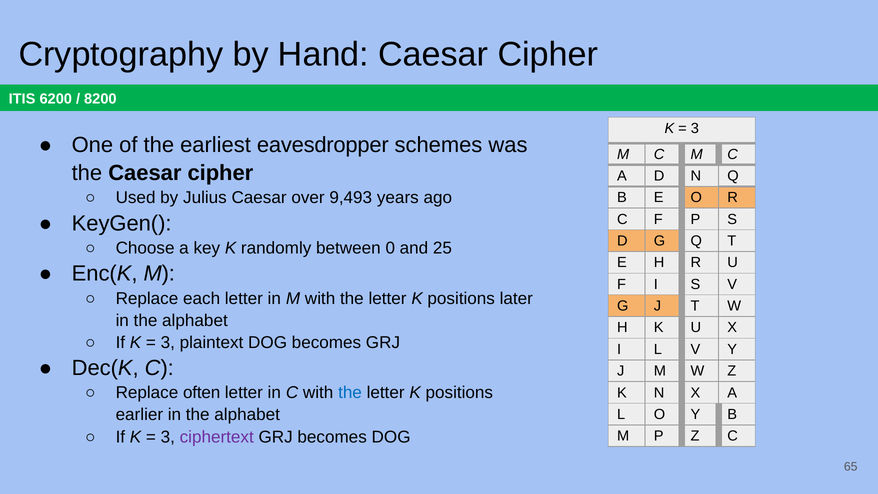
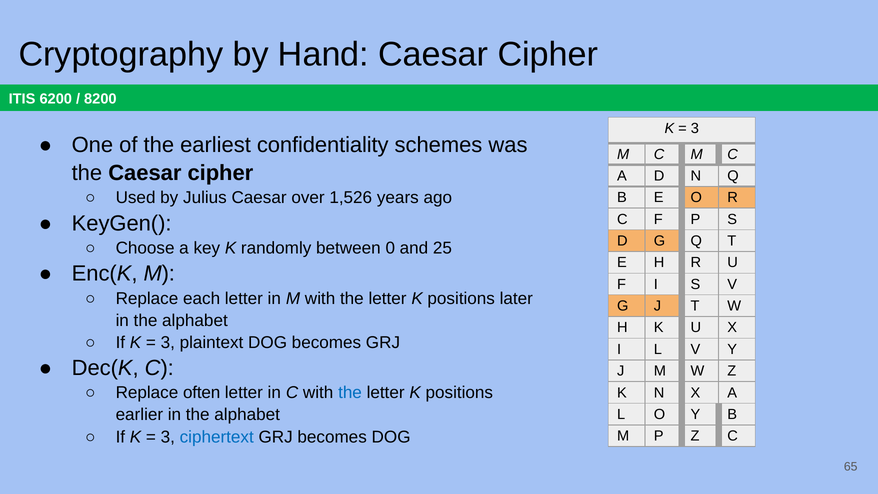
eavesdropper: eavesdropper -> confidentiality (323, 145)
9,493: 9,493 -> 1,526 (351, 198)
ciphertext colour: purple -> blue (217, 437)
